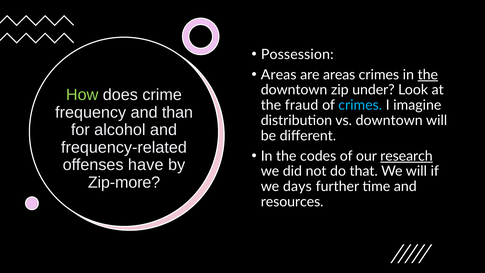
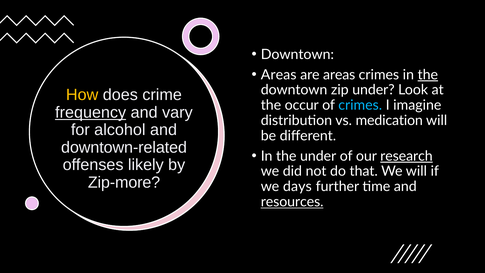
Possession: Possession -> Downtown (297, 54)
How colour: light green -> yellow (82, 95)
fraud: fraud -> occur (302, 105)
frequency underline: none -> present (91, 112)
than: than -> vary (177, 112)
vs downtown: downtown -> medication (389, 120)
frequency-related: frequency-related -> downtown-related (124, 147)
the codes: codes -> under (318, 156)
have: have -> likely (146, 165)
resources underline: none -> present (292, 202)
